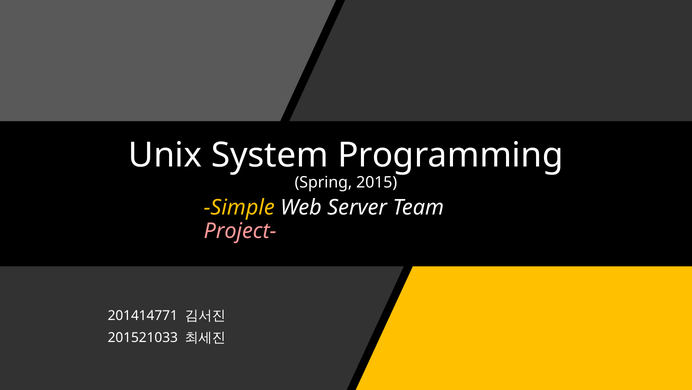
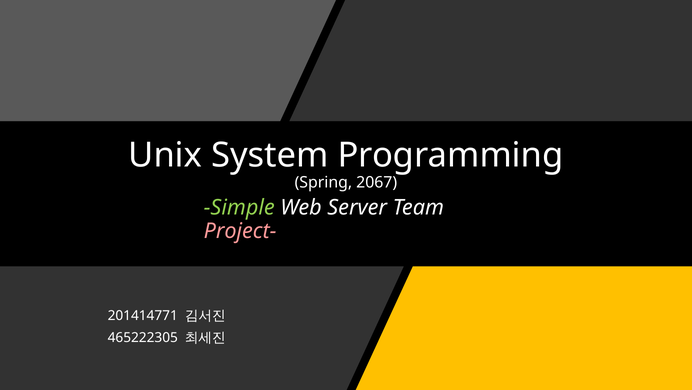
2015: 2015 -> 2067 (377, 182)
Simple colour: yellow -> light green (239, 207)
201521033: 201521033 -> 465222305 (143, 337)
